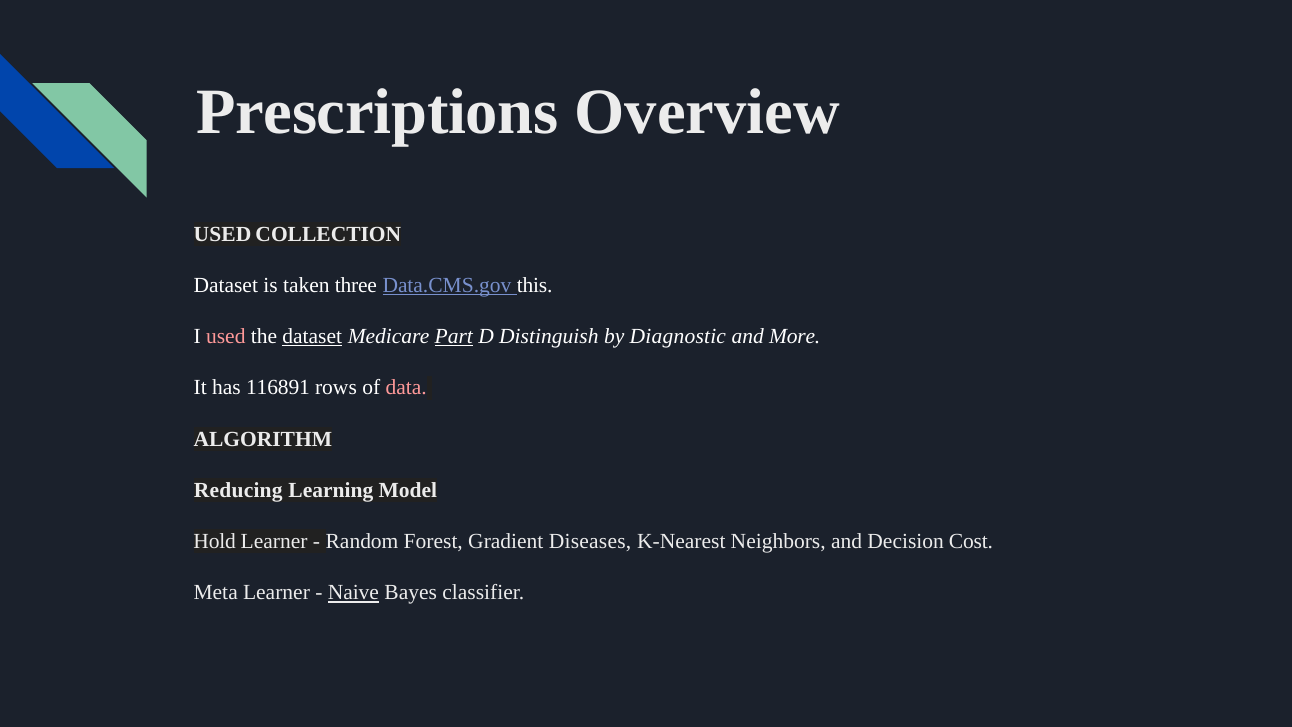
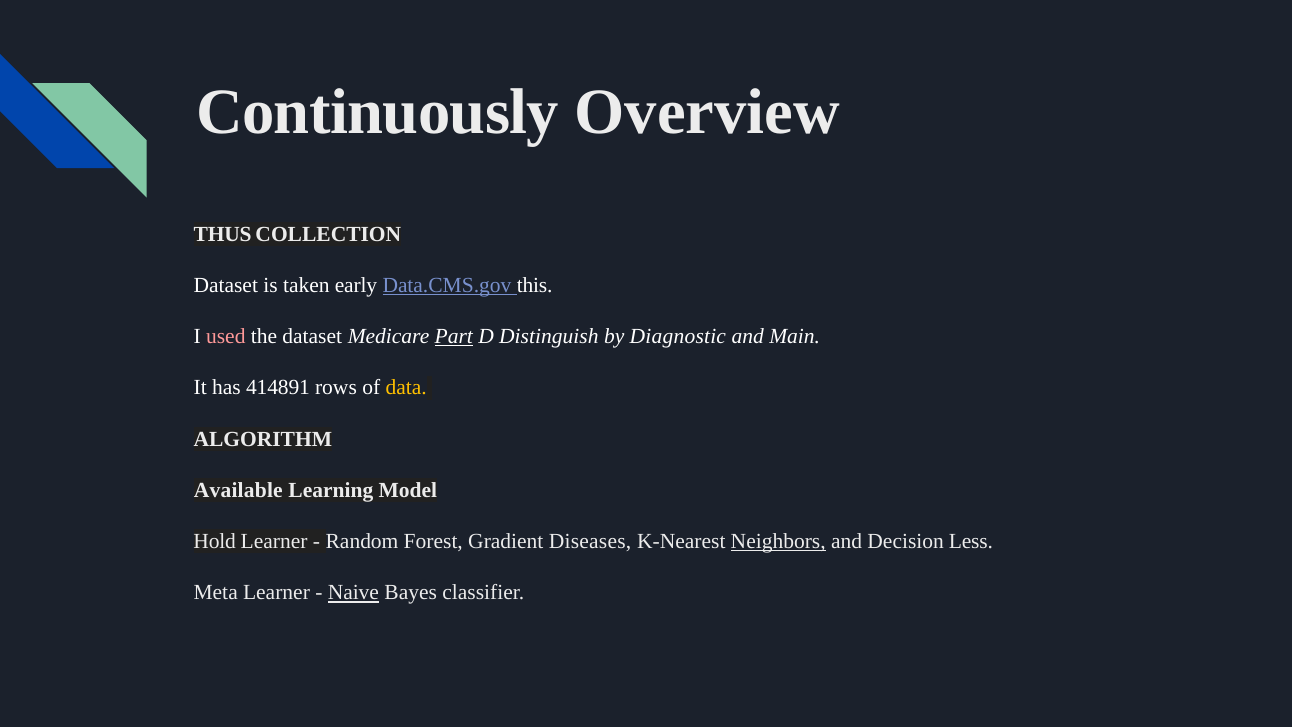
Prescriptions: Prescriptions -> Continuously (378, 112)
USED: USED -> THUS (223, 234)
three: three -> early (356, 285)
dataset underline: present -> none (312, 336)
More: More -> Main (795, 336)
116891: 116891 -> 414891 (278, 388)
data colour: pink -> yellow (406, 388)
Reducing: Reducing -> Available (238, 490)
Neighbors underline: none -> present (778, 541)
Cost: Cost -> Less (971, 541)
